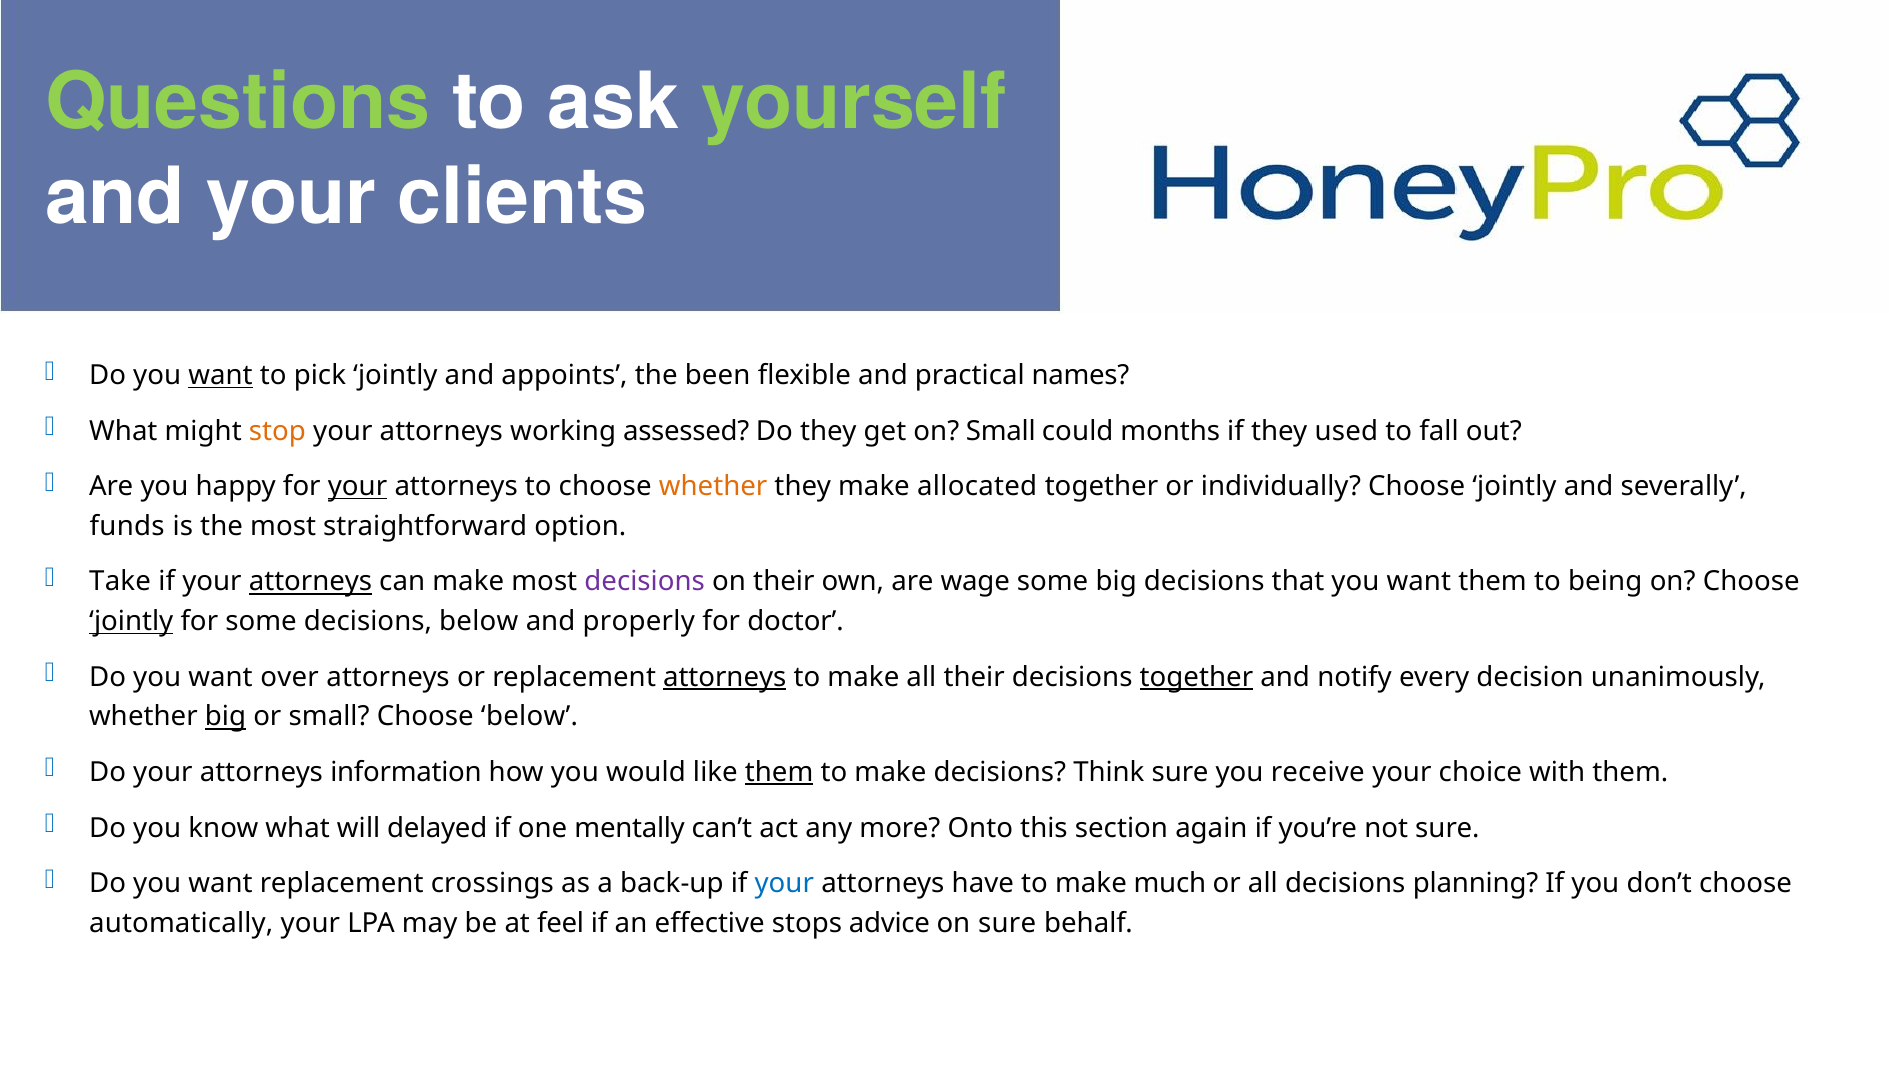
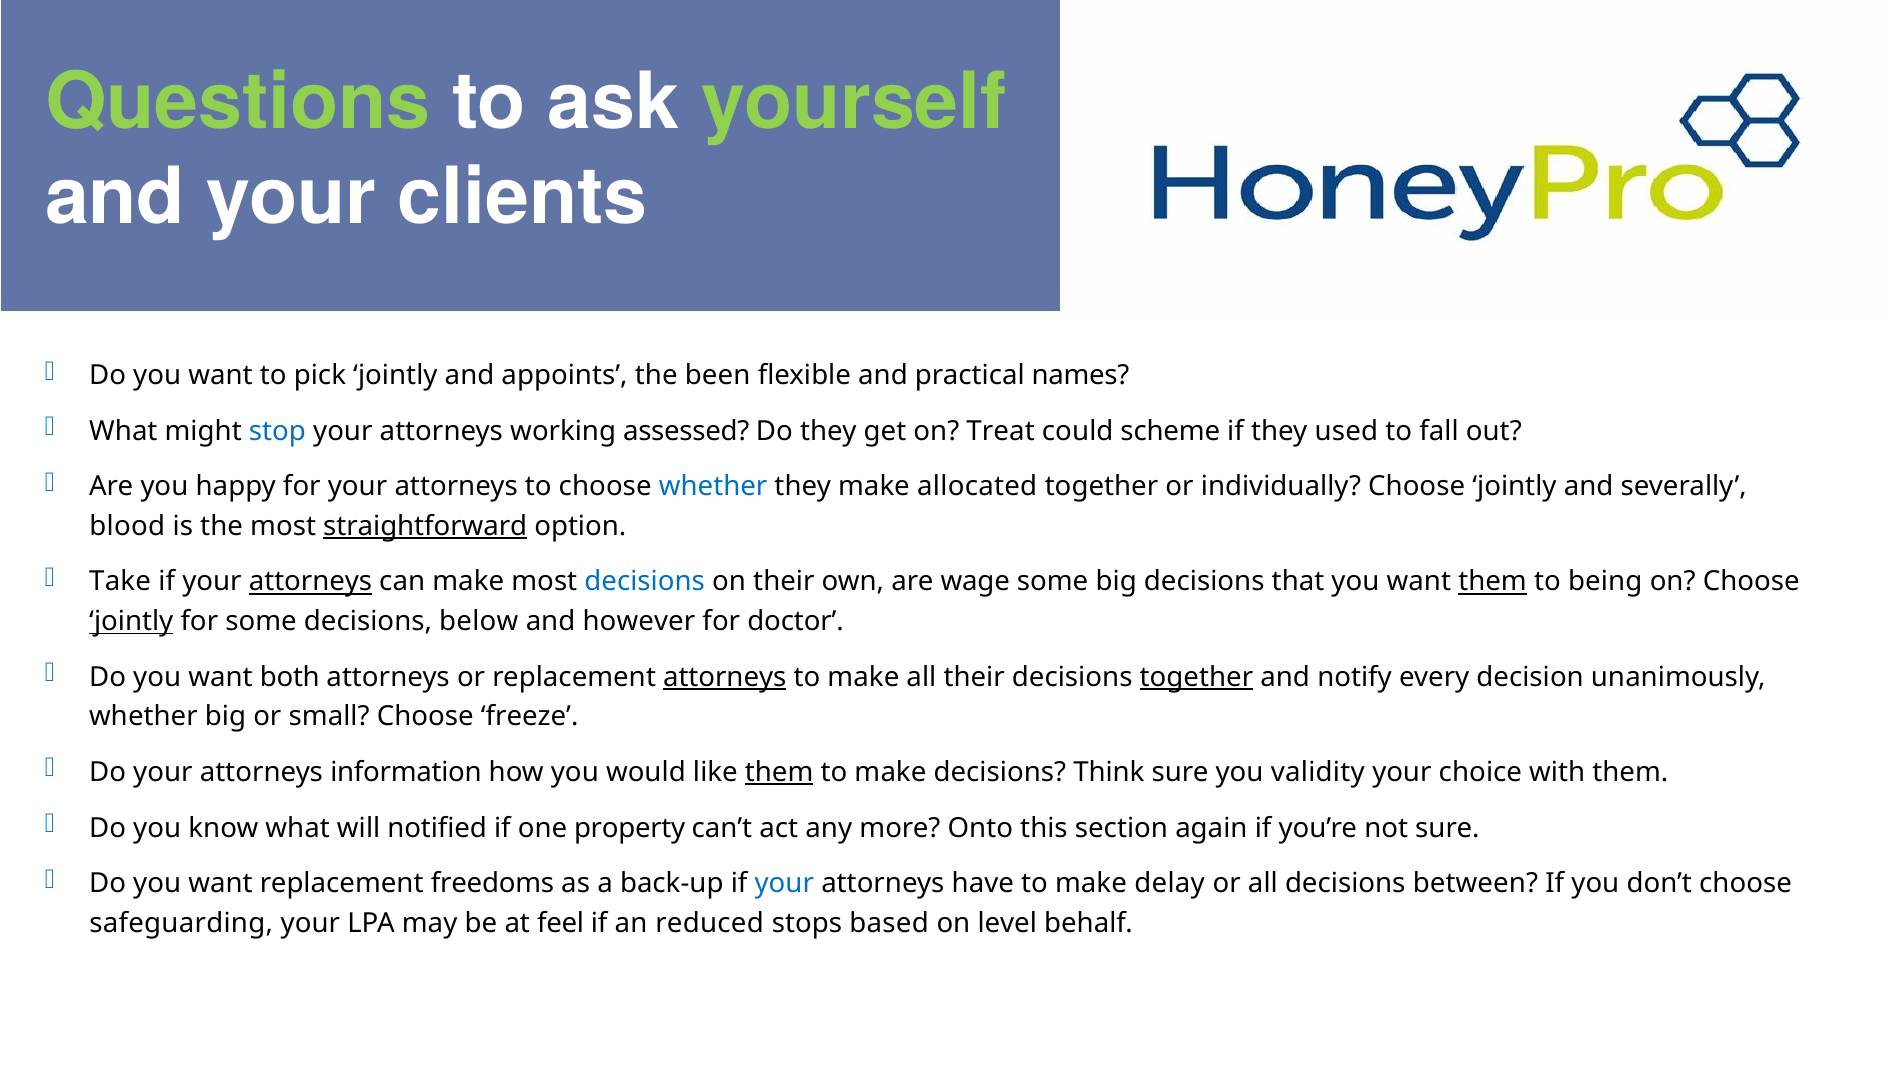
want underline: present -> none (220, 376)
stop colour: orange -> blue (277, 431)
on Small: Small -> Treat (1001, 431)
months: months -> scheme (1170, 431)
your underline: present -> none (358, 487)
whether colour: orange -> blue (713, 487)
funds: funds -> blood (127, 527)
straightforward underline: none -> present (425, 527)
decisions colour: purple -> blue (645, 582)
them underline: none -> present (1493, 582)
properly: properly -> however (639, 622)
over: over -> both (290, 677)
big underline: present -> none (225, 717)
Choose below: below -> freeze (530, 717)
receive: receive -> validity (1318, 773)
delayed: delayed -> notified (437, 828)
mentally: mentally -> property (630, 828)
crossings: crossings -> freedoms (493, 884)
much: much -> delay (1170, 884)
planning: planning -> between (1475, 884)
automatically: automatically -> safeguarding (181, 923)
effective: effective -> reduced (710, 923)
advice: advice -> based (889, 923)
on sure: sure -> level (1007, 923)
